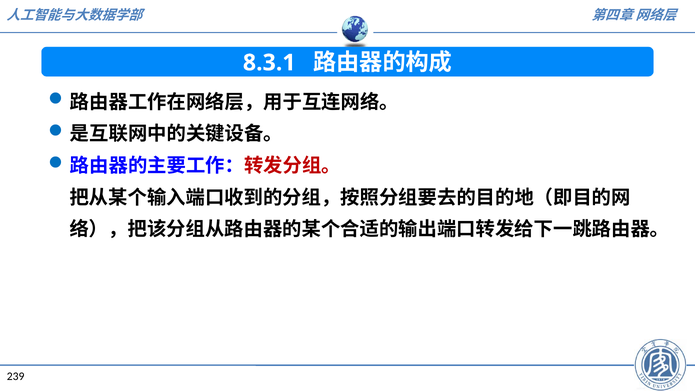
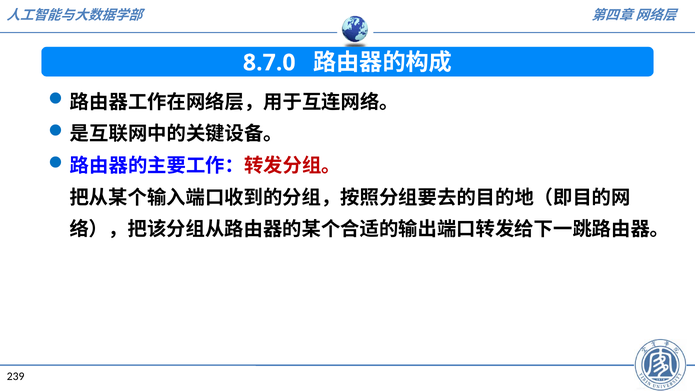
8.3.1: 8.3.1 -> 8.7.0 (269, 63)
